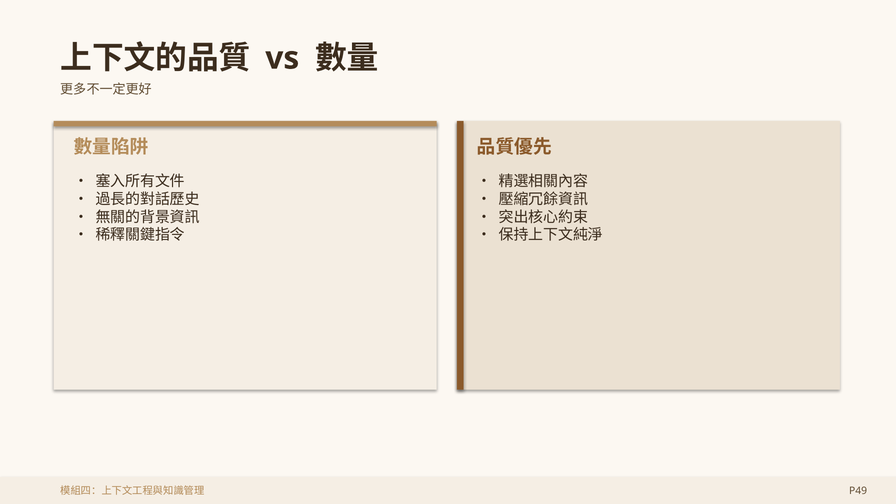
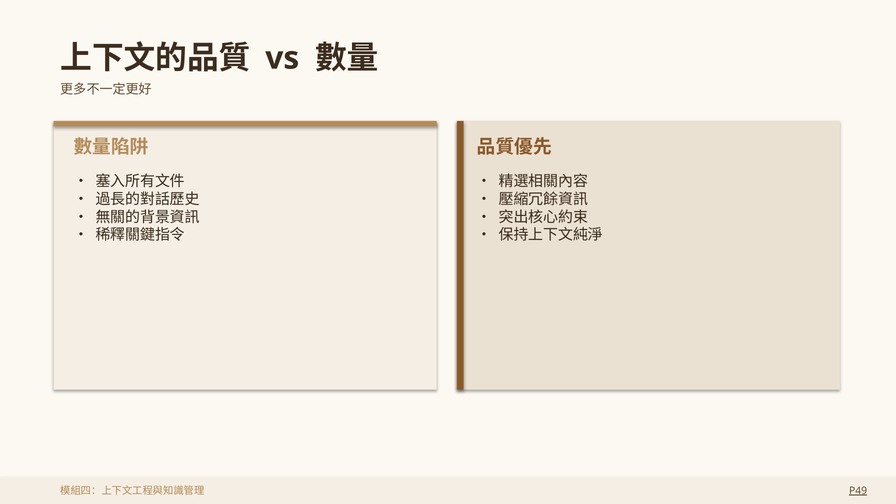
P49 underline: none -> present (858, 491)
